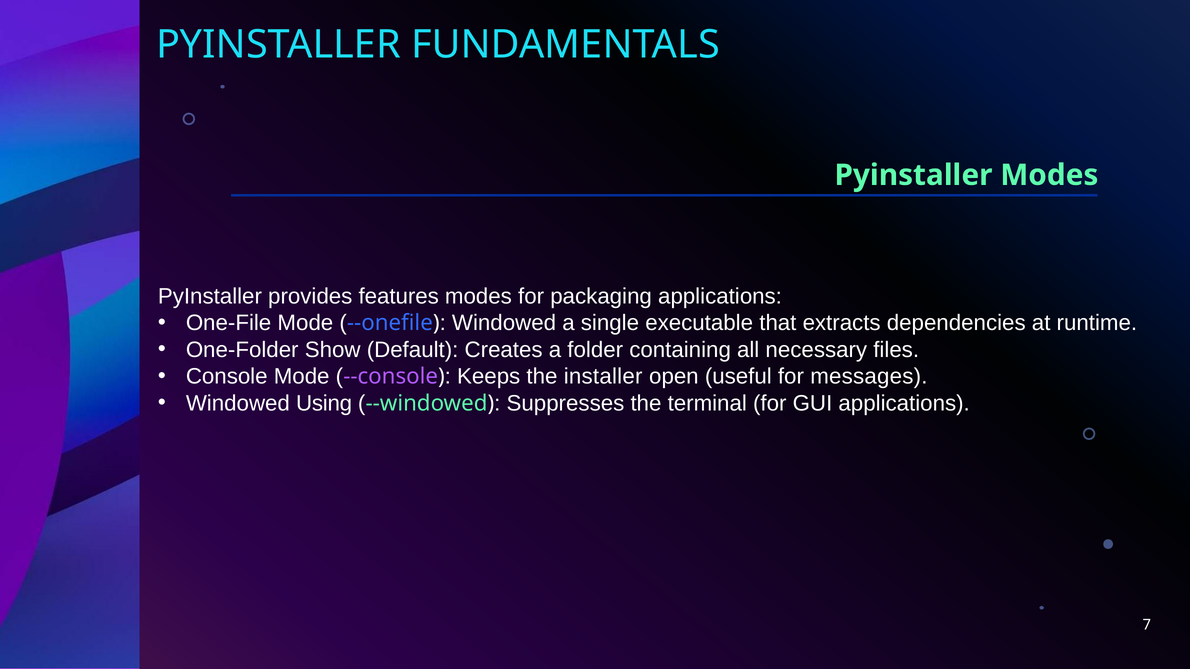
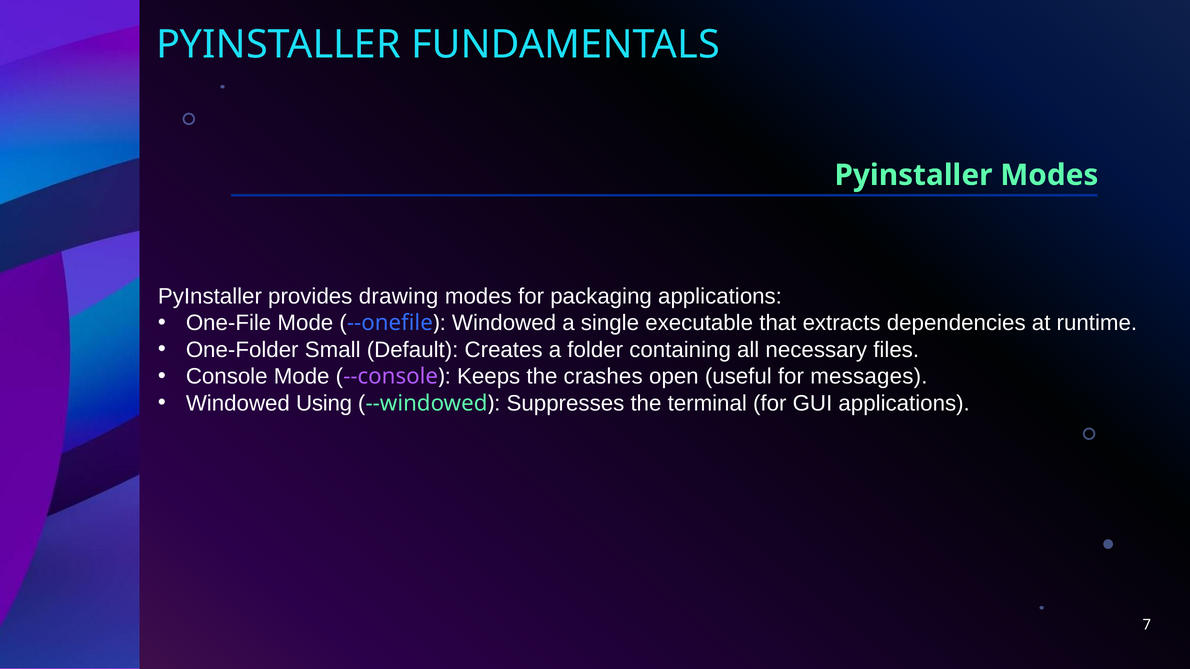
features: features -> drawing (399, 296)
Show: Show -> Small (333, 350)
installer: installer -> crashes (603, 377)
